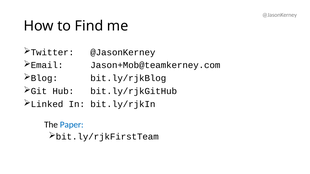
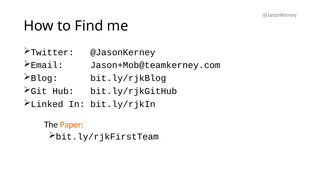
Paper colour: blue -> orange (72, 125)
